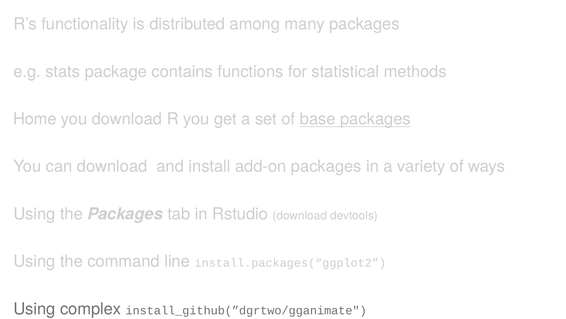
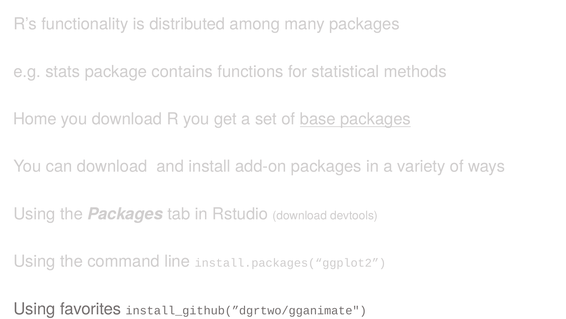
complex: complex -> favorites (91, 308)
